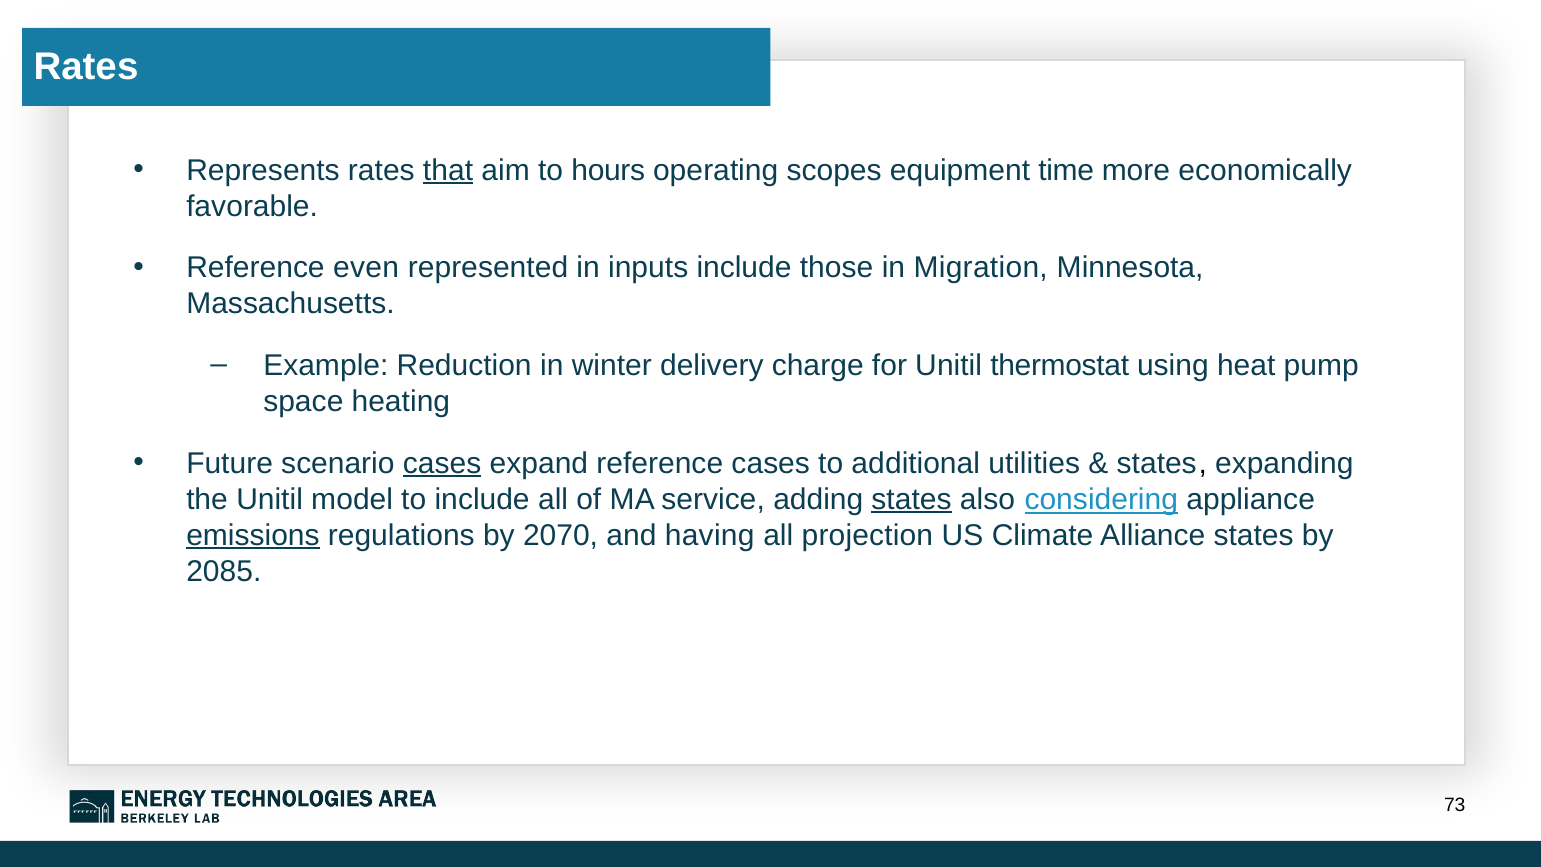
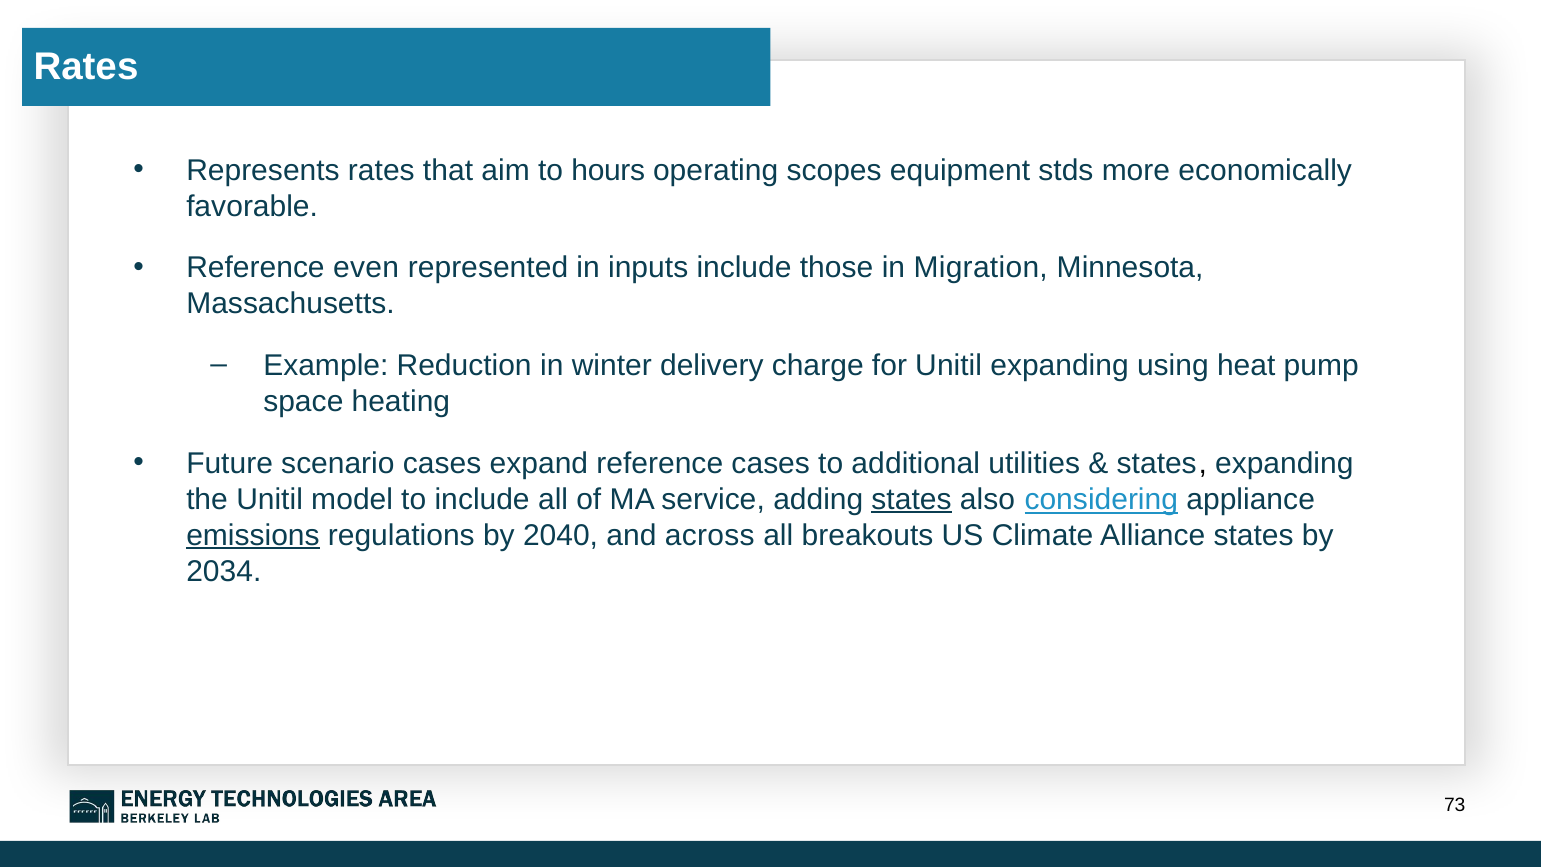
that underline: present -> none (448, 170)
time: time -> stds (1066, 170)
Unitil thermostat: thermostat -> expanding (1060, 366)
cases underline: present -> none (442, 463)
2070: 2070 -> 2040 (561, 535)
having: having -> across (710, 535)
projection: projection -> breakouts (868, 535)
2085: 2085 -> 2034 (224, 571)
